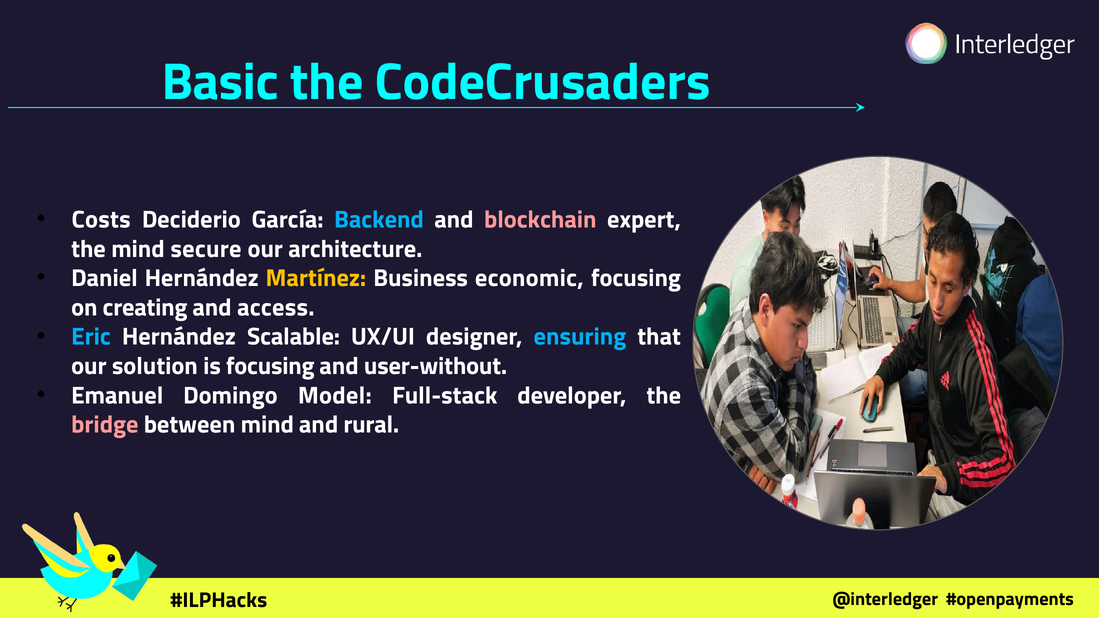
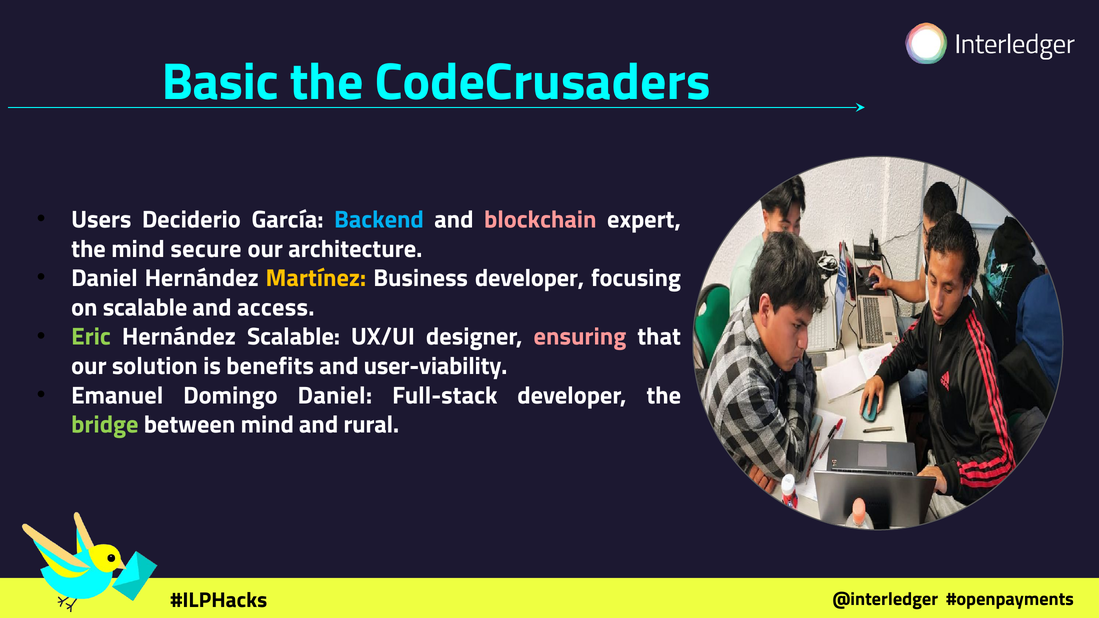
Costs: Costs -> Users (101, 220)
Business economic: economic -> developer (530, 278)
on creating: creating -> scalable (145, 308)
Eric colour: light blue -> light green (91, 337)
ensuring colour: light blue -> pink (580, 337)
is focusing: focusing -> benefits (270, 366)
user-without: user-without -> user-viability (436, 366)
Domingo Model: Model -> Daniel (335, 396)
bridge colour: pink -> light green (105, 425)
